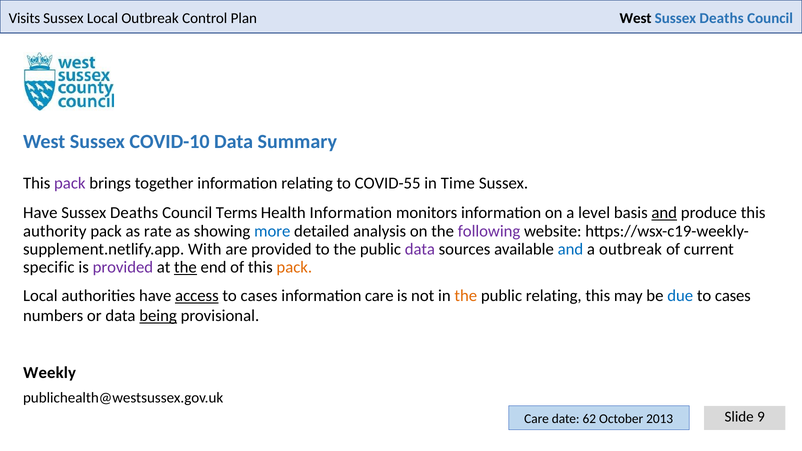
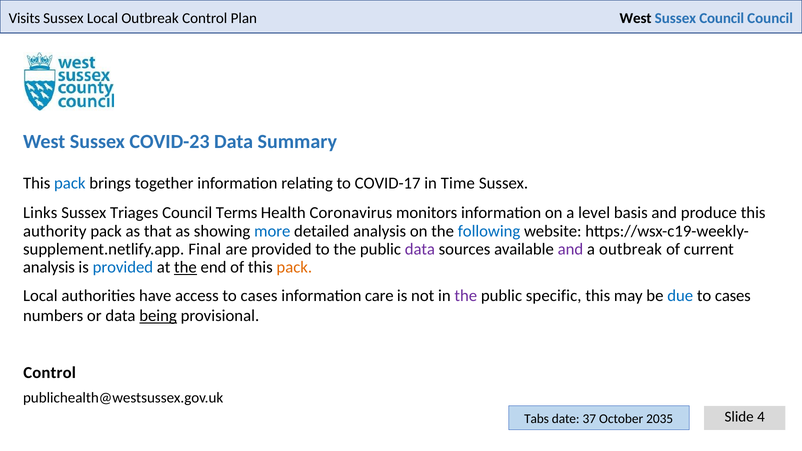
Deaths: Deaths -> Council (722, 18)
COVID-10: COVID-10 -> COVID-23 (170, 142)
pack colour: purple -> blue (70, 183)
COVID-55: COVID-55 -> COVID-17 (388, 183)
Have: Have -> Links (40, 213)
Deaths: Deaths -> Triages (134, 213)
Health Information: Information -> Coronavirus (351, 213)
and underline: present -> none (664, 213)
rate: rate -> that (158, 231)
following colour: purple -> blue (489, 231)
With: With -> Final (205, 249)
and colour: blue -> purple (570, 249)
specific: specific -> analysis (49, 267)
provided colour: purple -> blue (123, 267)
access underline: present -> none (197, 296)
the colour: orange -> purple (466, 296)
public relating: relating -> specific (554, 296)
Weekly: Weekly -> Control (50, 373)
9: 9 -> 4 (761, 417)
Care: Care -> Tabs (537, 419)
62: 62 -> 37 (589, 419)
2013: 2013 -> 2035 (660, 419)
